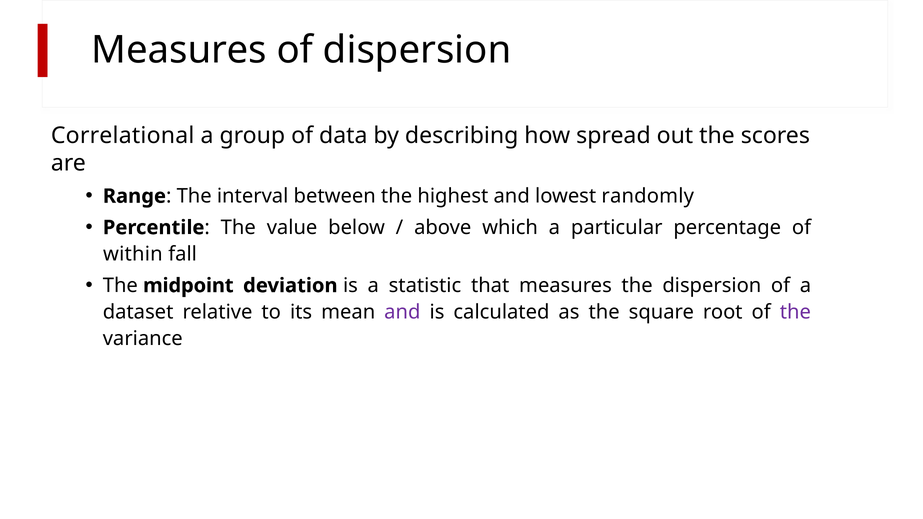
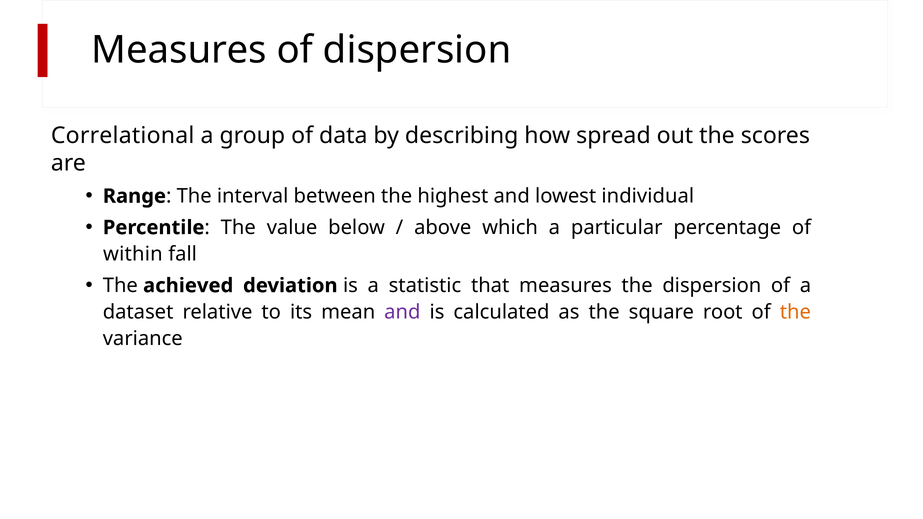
randomly: randomly -> individual (648, 196)
midpoint: midpoint -> achieved (188, 286)
the colour: purple -> orange (795, 312)
